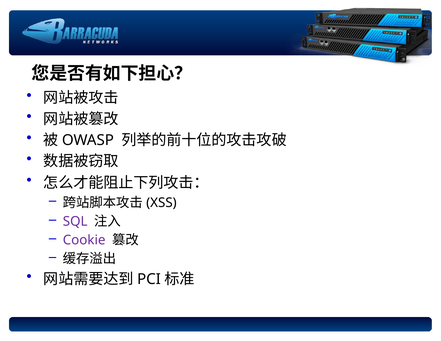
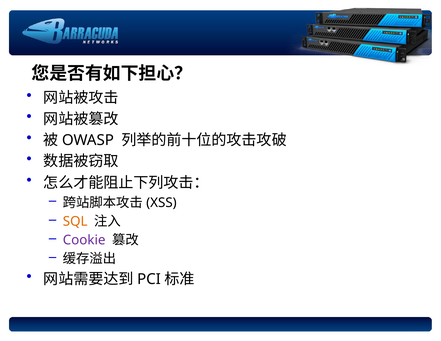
SQL colour: purple -> orange (75, 221)
